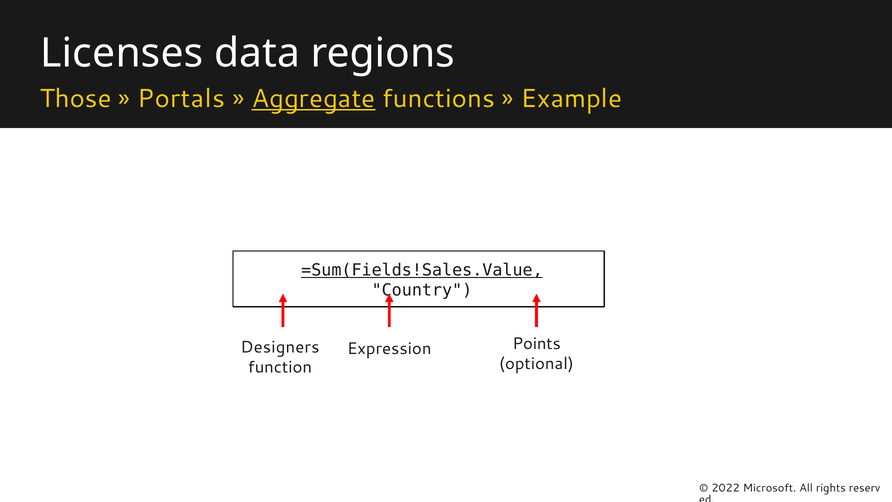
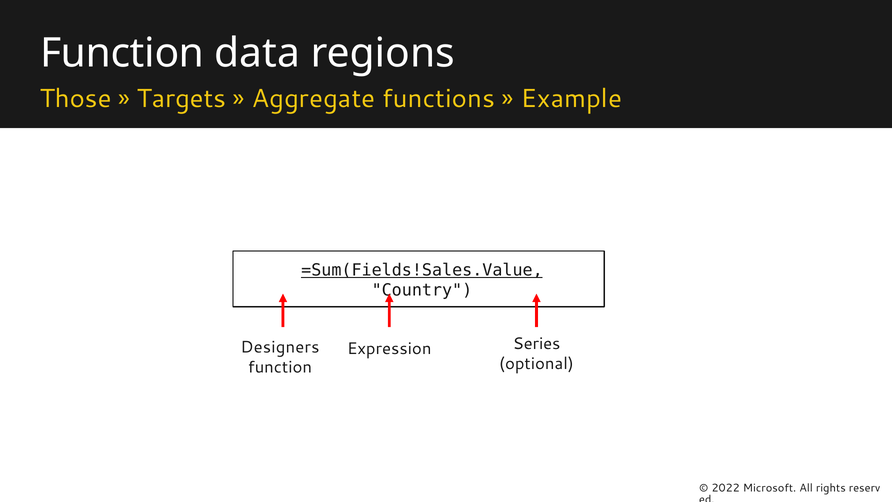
Licenses: Licenses -> Function (122, 53)
Portals: Portals -> Targets (181, 99)
Aggregate underline: present -> none (313, 99)
Points: Points -> Series (537, 344)
